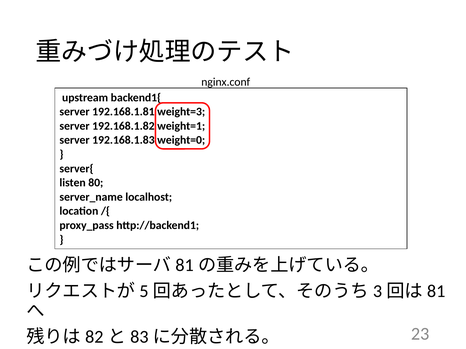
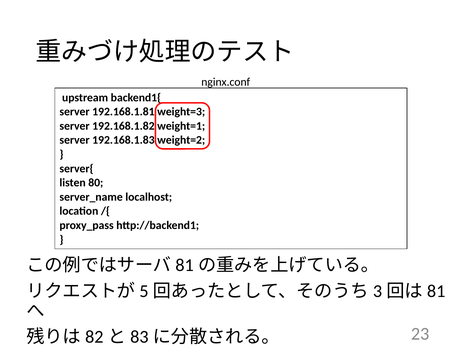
weight=0: weight=0 -> weight=2 (181, 140)
